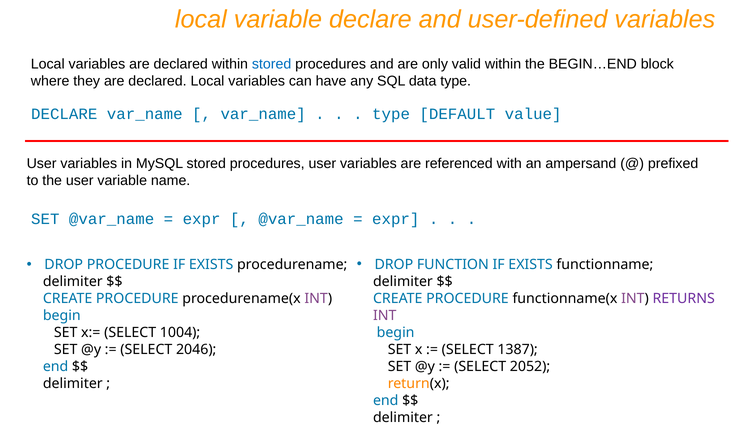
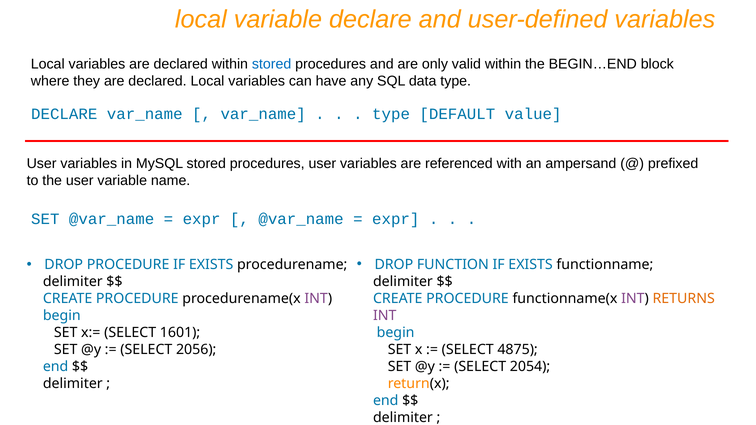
RETURNS colour: purple -> orange (684, 299)
1004: 1004 -> 1601 (180, 333)
1387: 1387 -> 4875 (518, 350)
2046: 2046 -> 2056 (196, 350)
2052: 2052 -> 2054 (530, 367)
